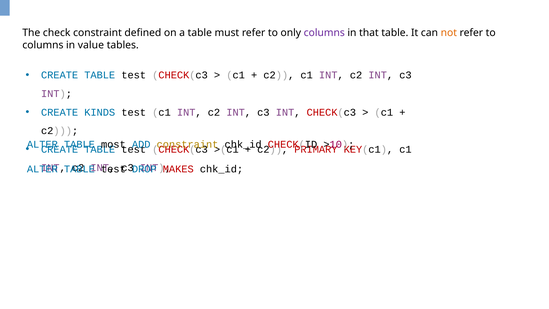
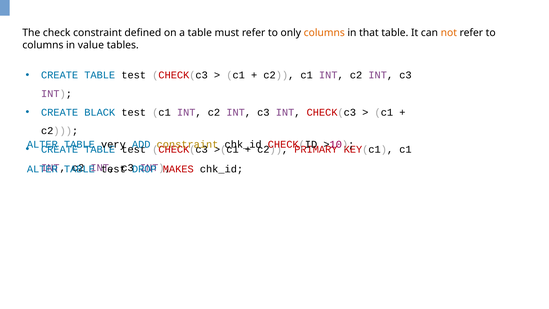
columns colour: purple -> orange (324, 33)
KINDS: KINDS -> BLACK (100, 112)
most: most -> very (113, 144)
